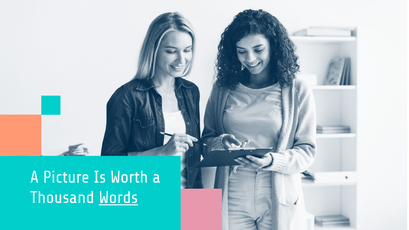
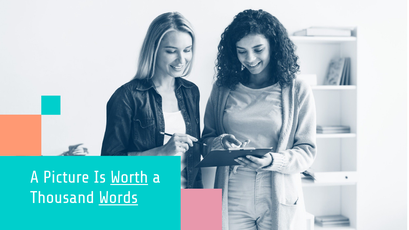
Worth underline: none -> present (129, 177)
